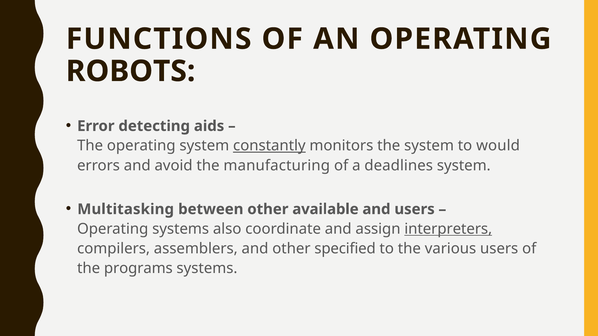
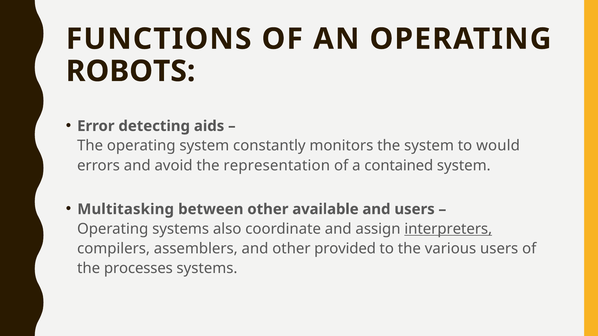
constantly underline: present -> none (269, 146)
manufacturing: manufacturing -> representation (277, 166)
deadlines: deadlines -> contained (399, 166)
specified: specified -> provided (345, 249)
programs: programs -> processes (138, 269)
